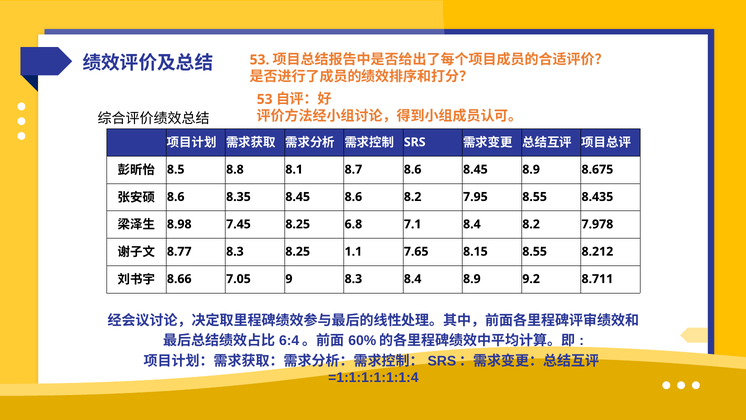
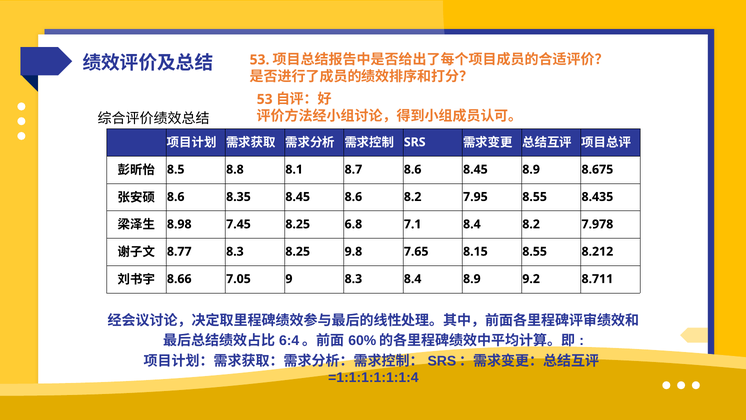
1.1: 1.1 -> 9.8 (353, 251)
